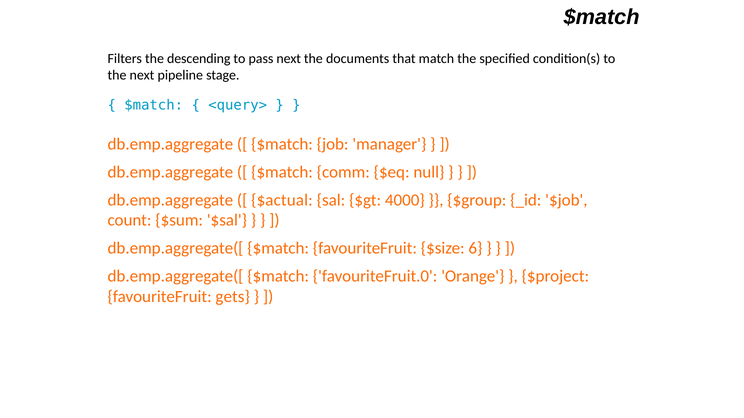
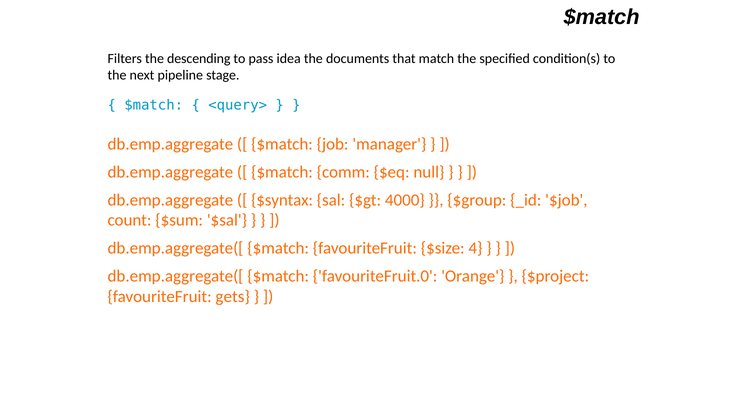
pass next: next -> idea (289, 59)
$actual: $actual -> $syntax (282, 200)
6: 6 -> 4 (475, 248)
